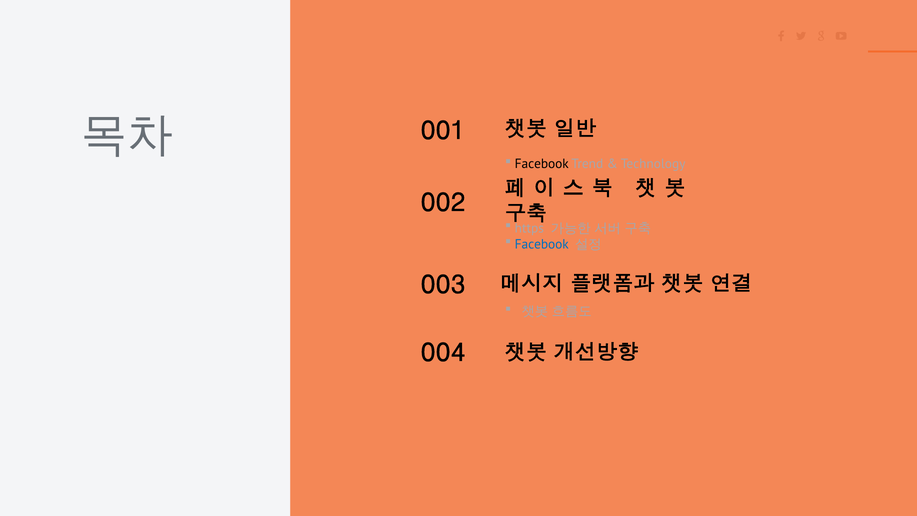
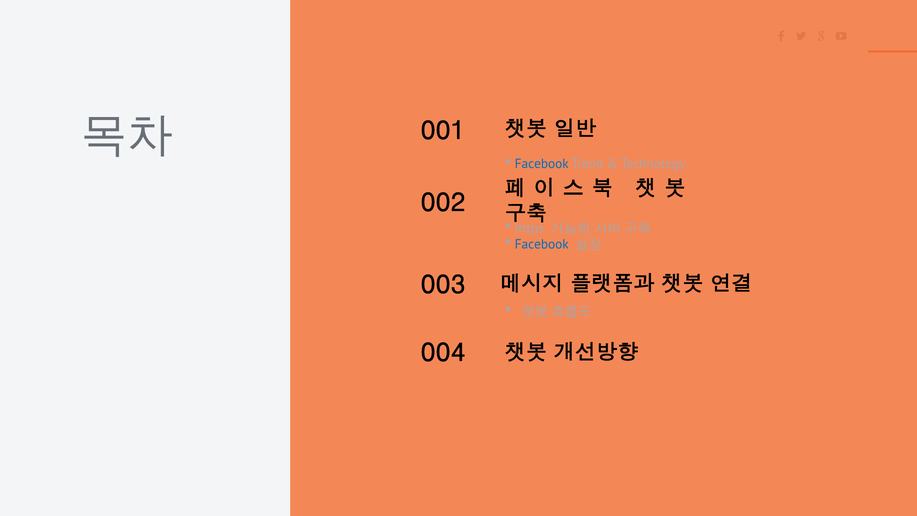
Facebook colour: black -> blue (542, 164)
